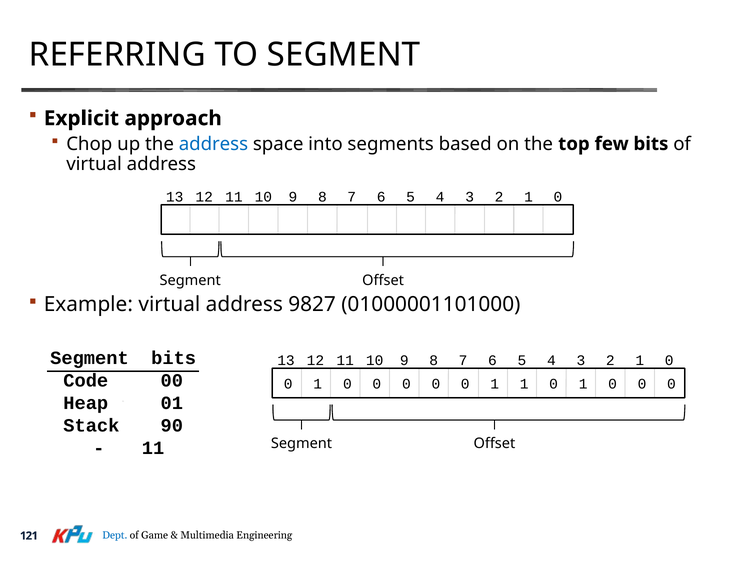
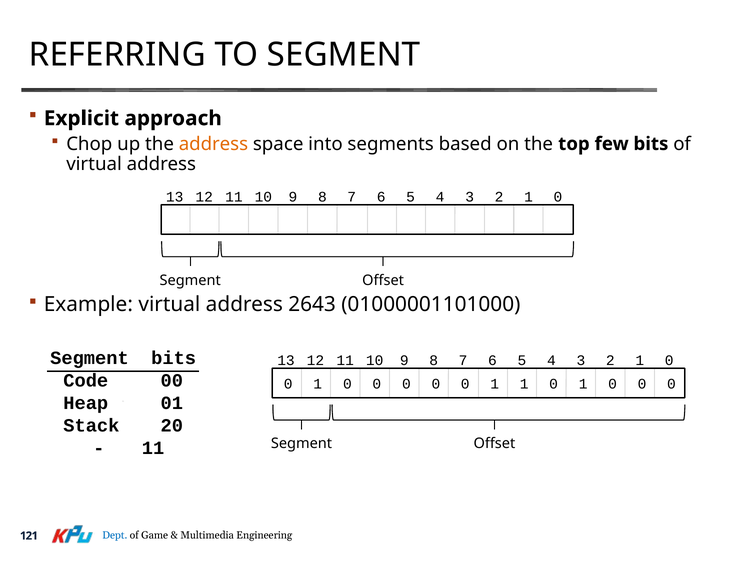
address colour: blue -> orange (213, 144)
9827: 9827 -> 2643 (312, 305)
90: 90 -> 20 (172, 426)
